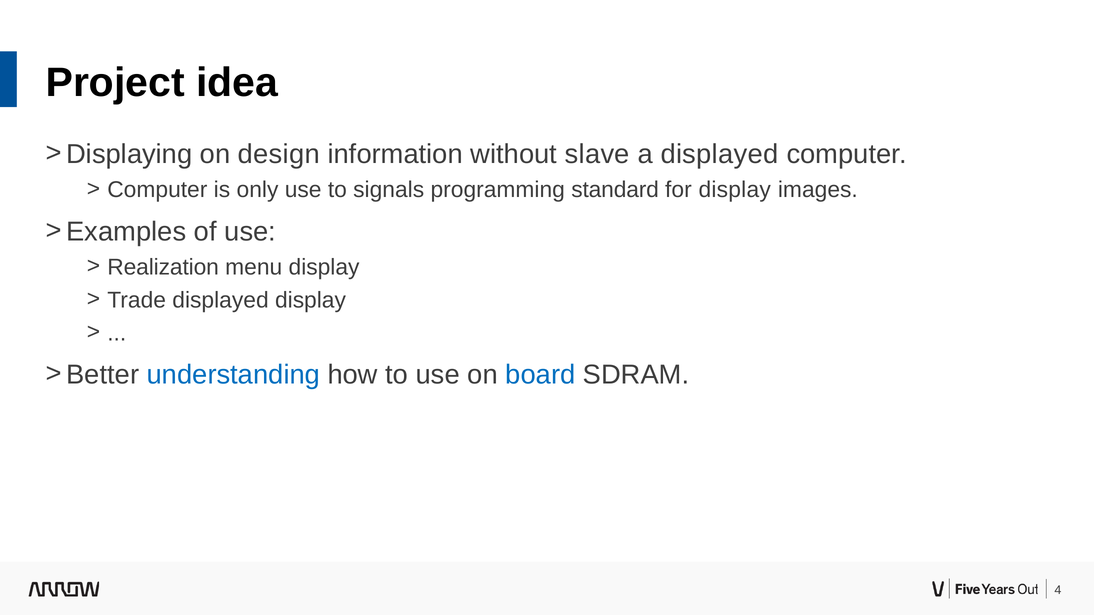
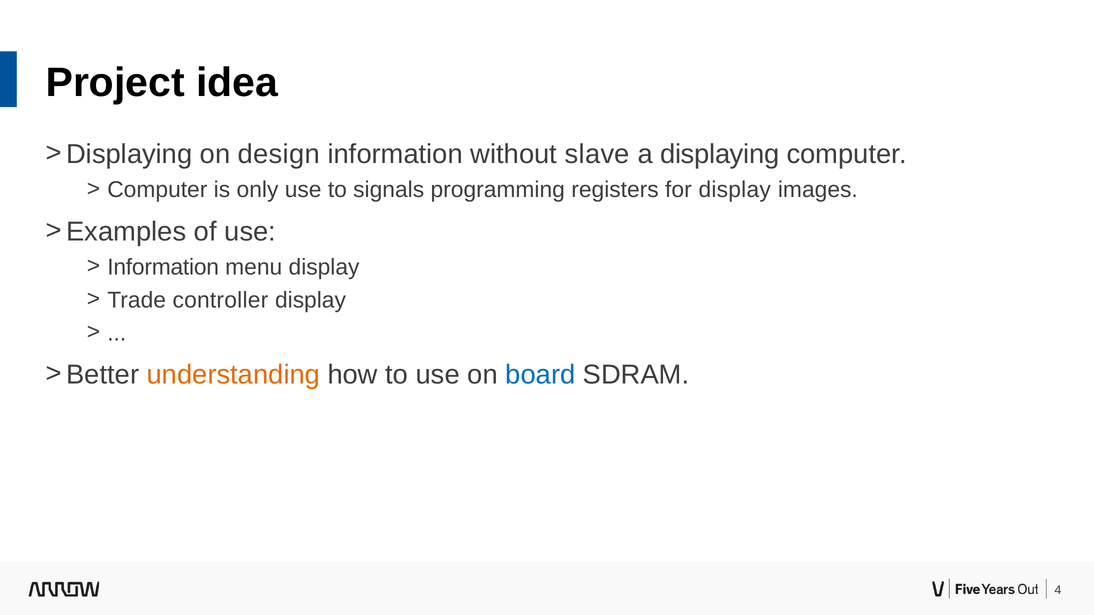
a displayed: displayed -> displaying (720, 154)
standard: standard -> registers (615, 190)
Realization: Realization -> Information (163, 267)
Trade displayed: displayed -> controller (220, 300)
understanding colour: blue -> orange (233, 375)
